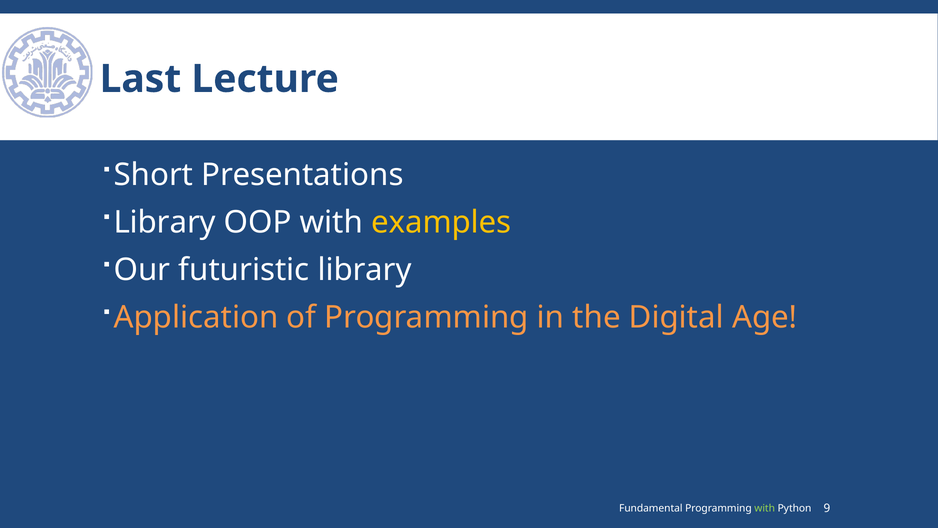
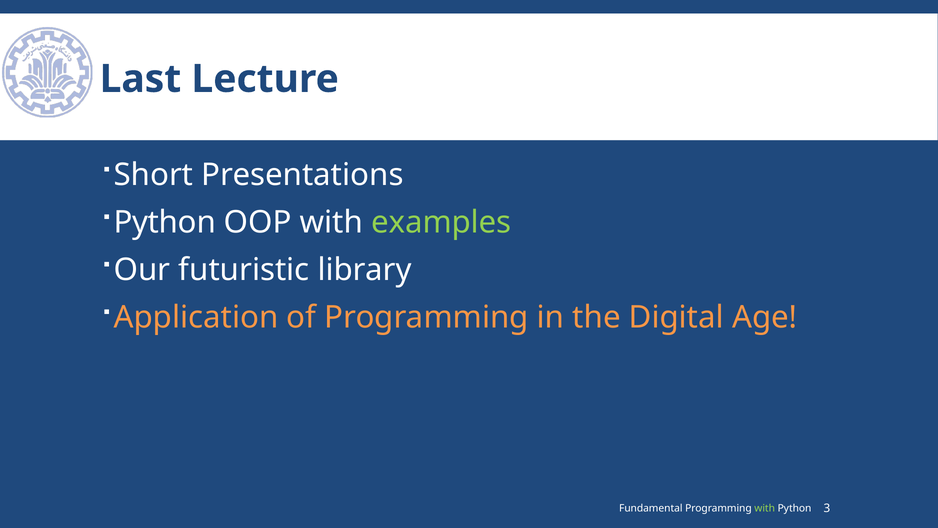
Library: Library -> Python (165, 222)
examples colour: yellow -> light green (441, 222)
9: 9 -> 3 (827, 508)
